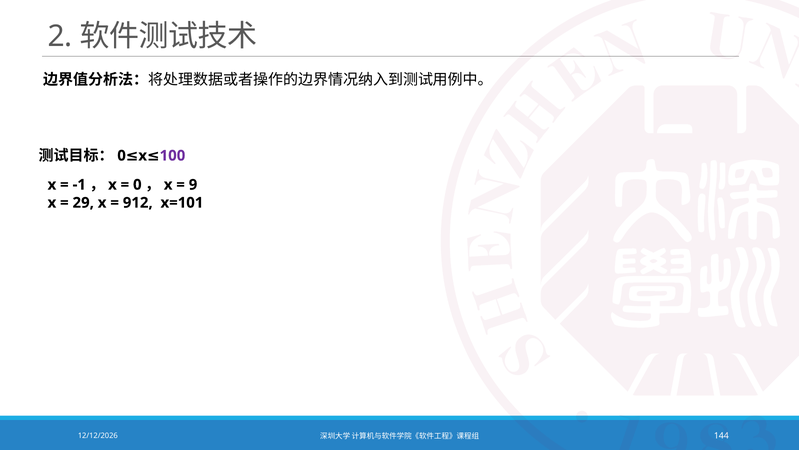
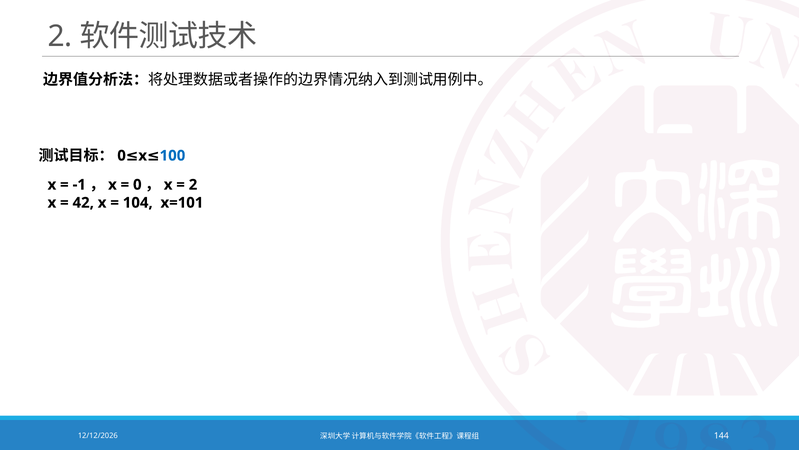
100 colour: purple -> blue (172, 155)
9: 9 -> 2 (193, 185)
29: 29 -> 42 (83, 202)
912: 912 -> 104 (138, 202)
